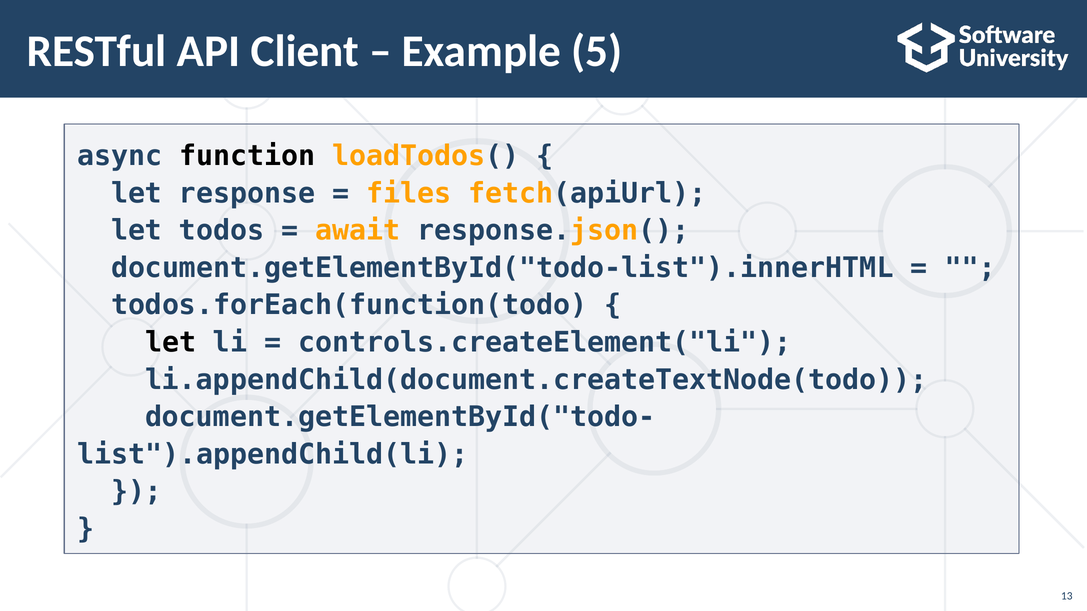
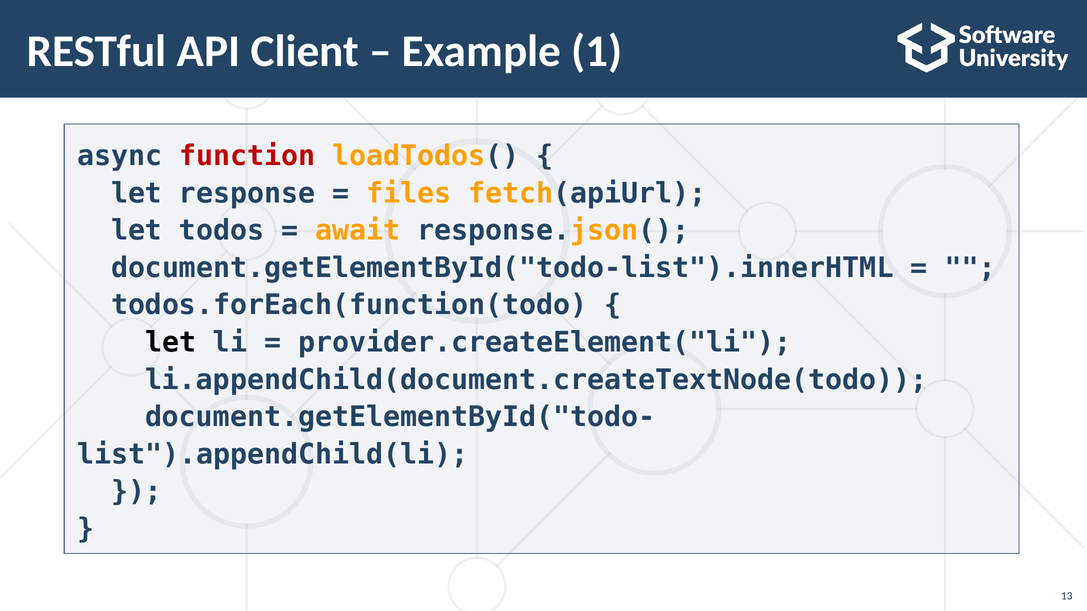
5: 5 -> 1 (597, 51)
function colour: black -> red (247, 156)
controls.createElement("li: controls.createElement("li -> provider.createElement("li (545, 343)
